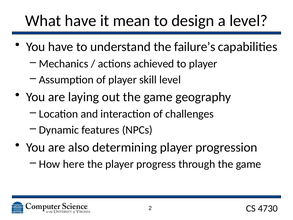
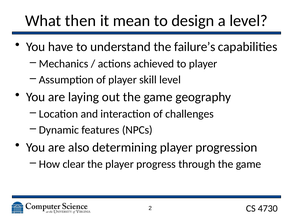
What have: have -> then (80, 21)
here: here -> clear (74, 164)
